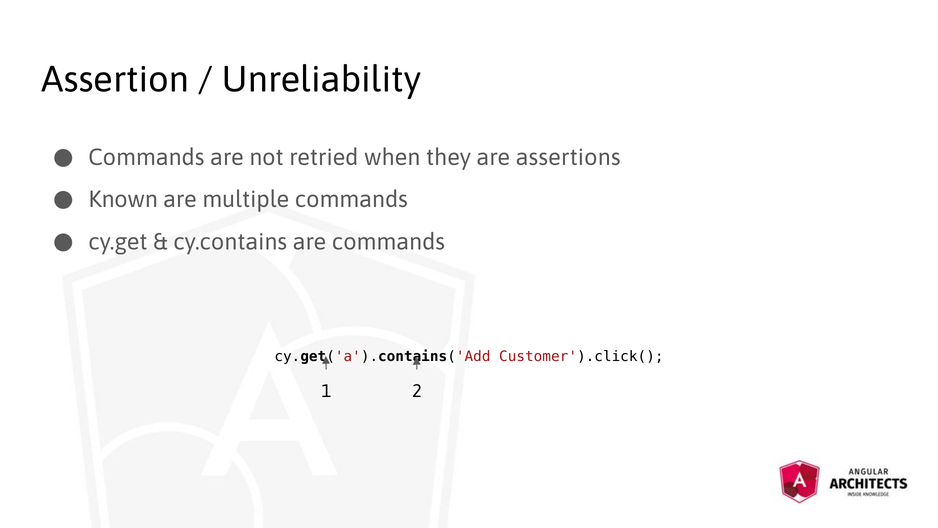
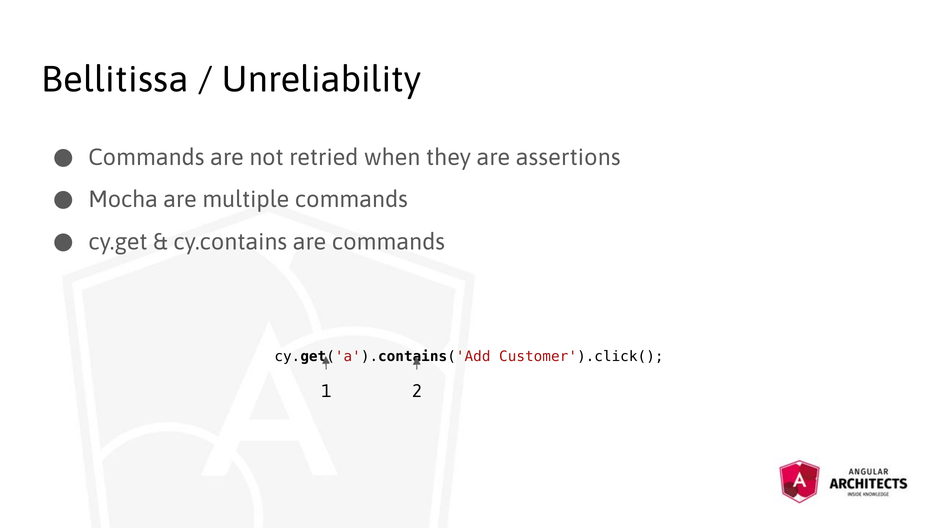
Assertion: Assertion -> Bellitissa (115, 79)
Known: Known -> Mocha (123, 200)
